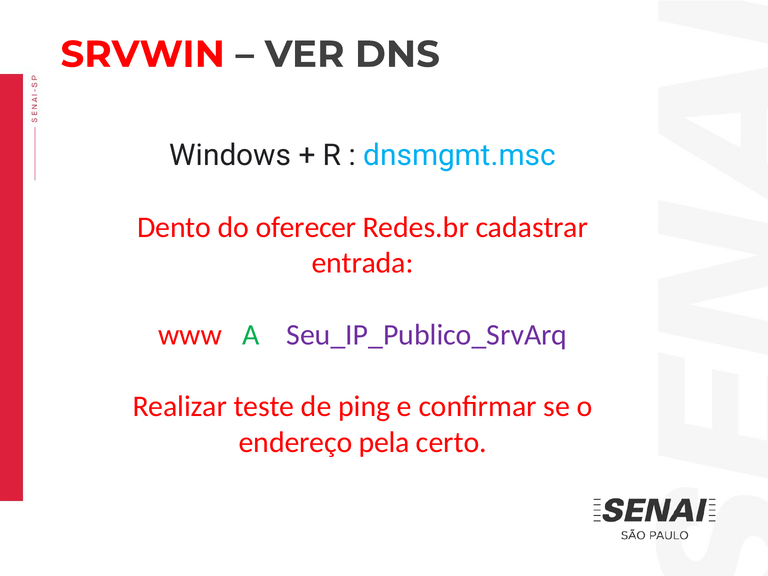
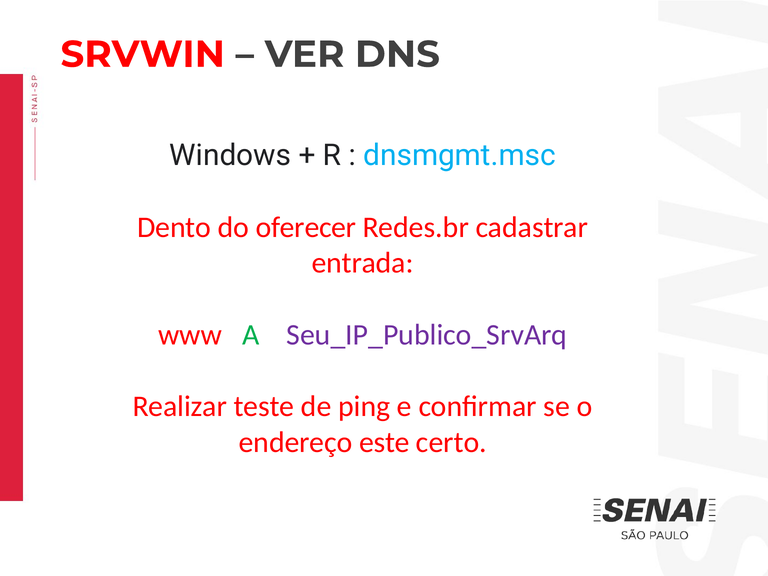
pela: pela -> este (384, 442)
